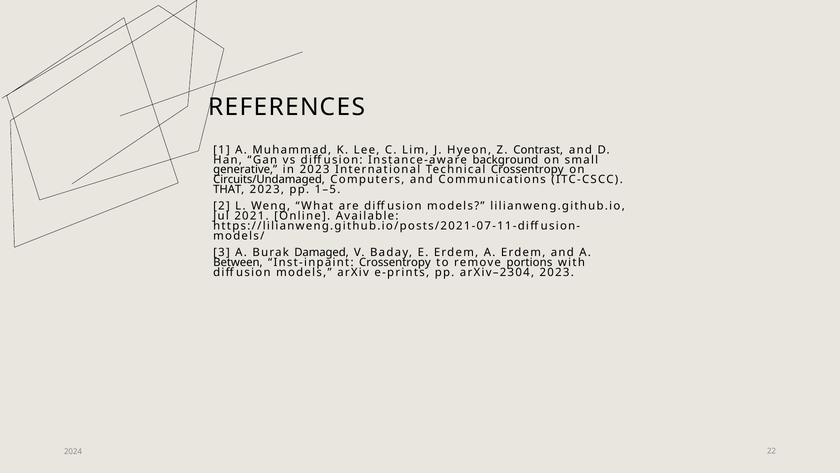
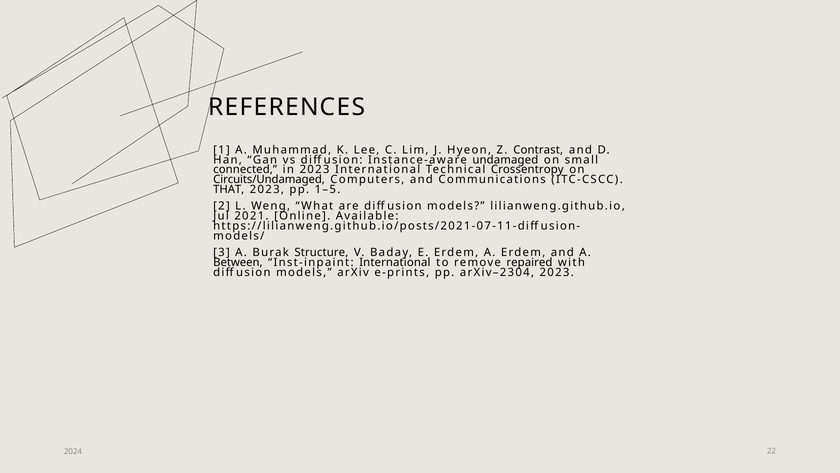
background: background -> undamaged (505, 160)
generative: generative -> connected (245, 169)
Damaged: Damaged -> Structure (321, 252)
Inst-inpaint Crossentropy: Crossentropy -> International (395, 262)
portions: portions -> repaired (529, 262)
